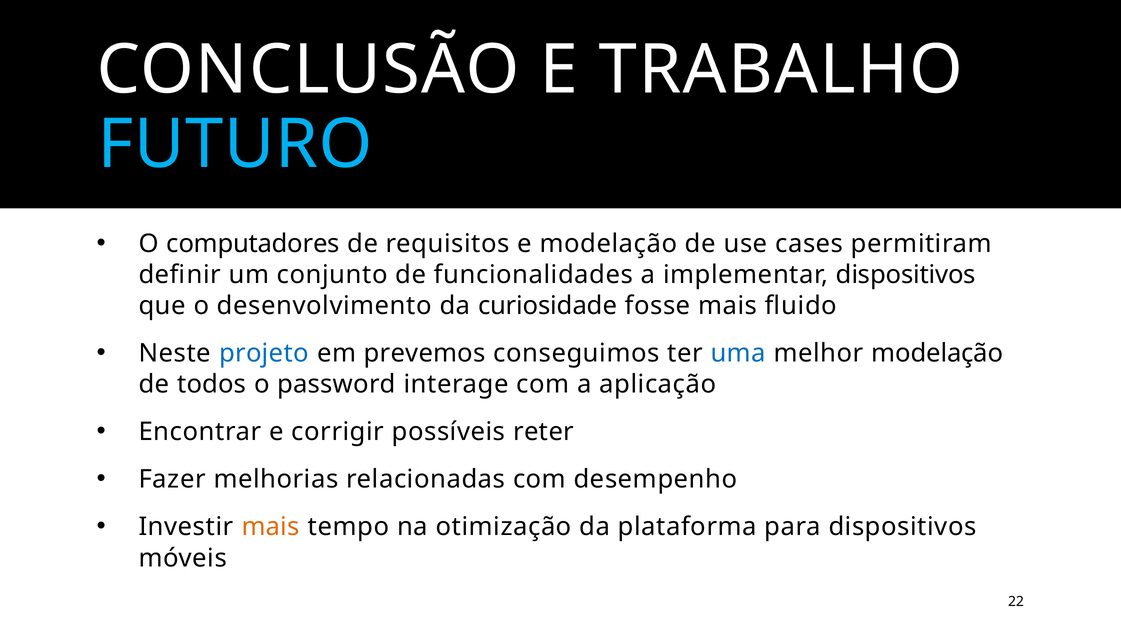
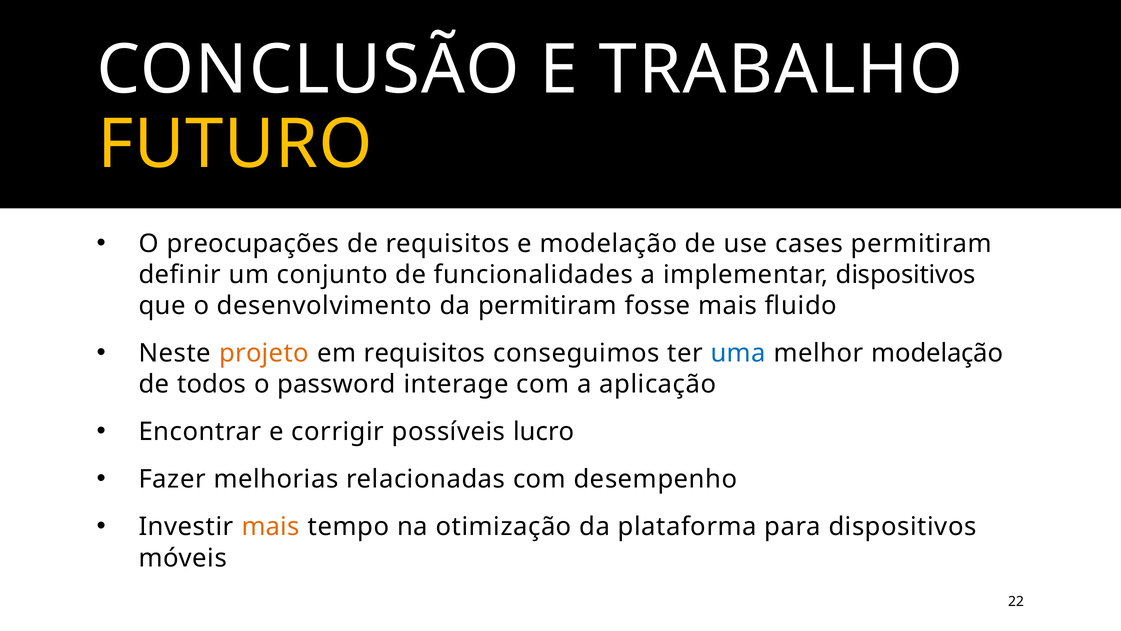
FUTURO colour: light blue -> yellow (235, 145)
computadores: computadores -> preocupações (253, 243)
da curiosidade: curiosidade -> permitiram (547, 306)
projeto colour: blue -> orange (264, 353)
em prevemos: prevemos -> requisitos (425, 353)
reter: reter -> lucro (544, 432)
